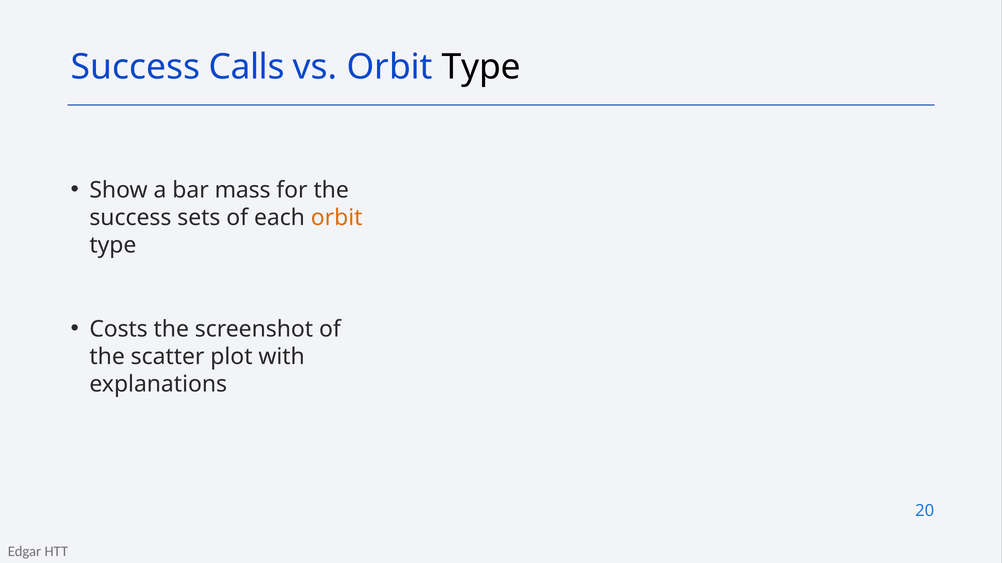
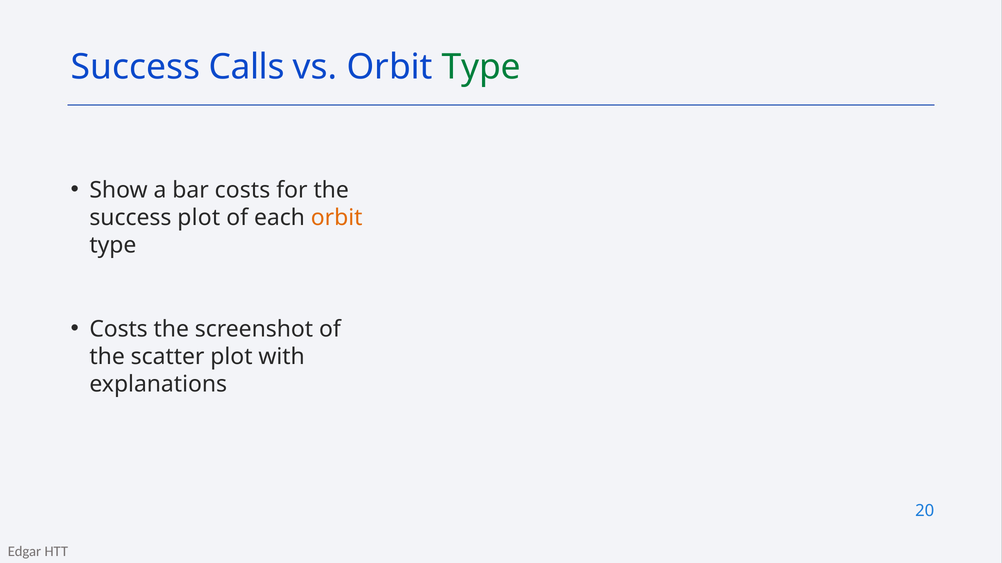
Type colour: black -> green (481, 67)
bar mass: mass -> costs (242, 190)
success sets: sets -> plot (199, 218)
